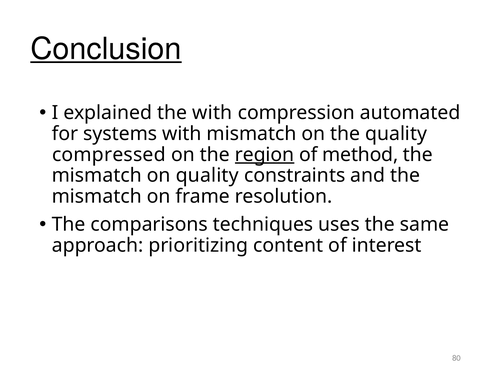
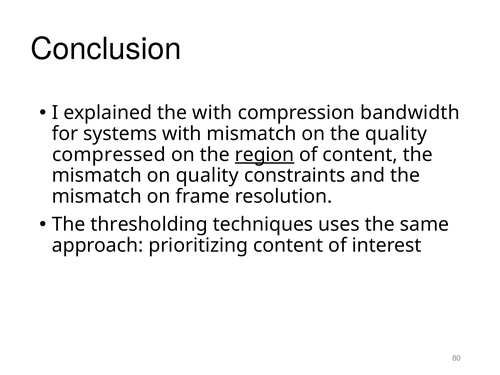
Conclusion underline: present -> none (106, 49)
automated: automated -> bandwidth (410, 113)
of method: method -> content (360, 155)
comparisons: comparisons -> thresholding (149, 224)
